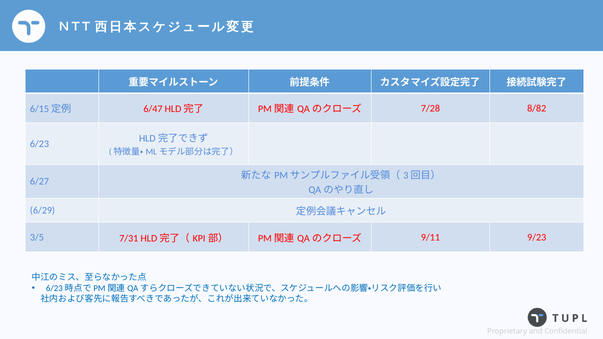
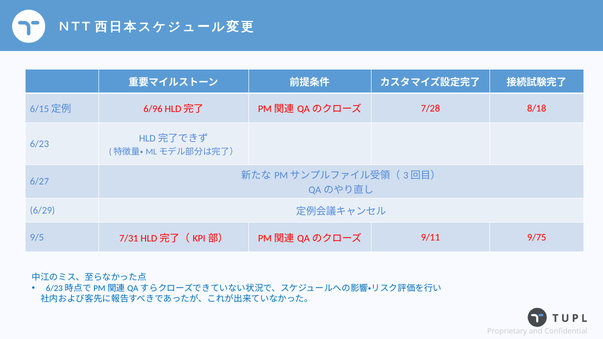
6/47: 6/47 -> 6/96 (153, 109)
8/82: 8/82 -> 8/18 (537, 108)
3/5: 3/5 -> 9/5 (37, 237)
9/23: 9/23 -> 9/75 (537, 237)
